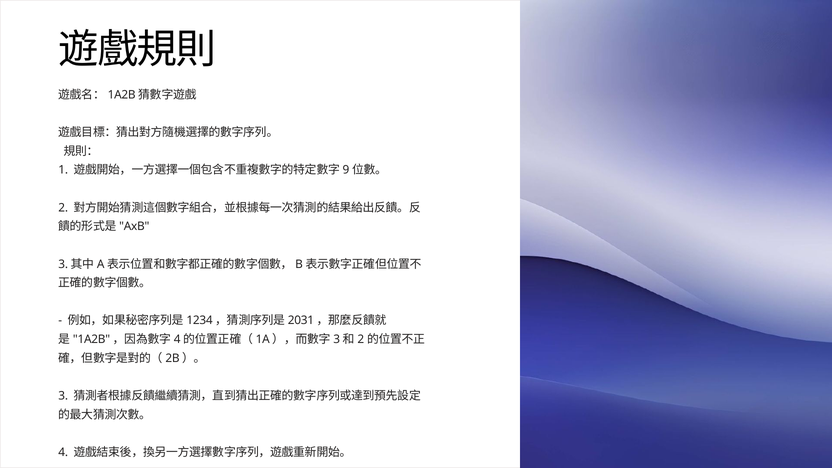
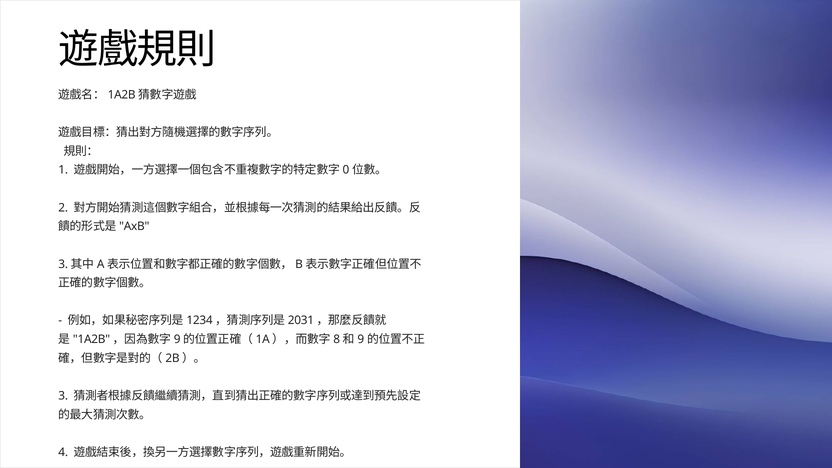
9: 9 -> 0 (346, 170)
4: 4 -> 9 (177, 339)
3: 3 -> 8 (337, 339)
2: 2 -> 9 (361, 339)
